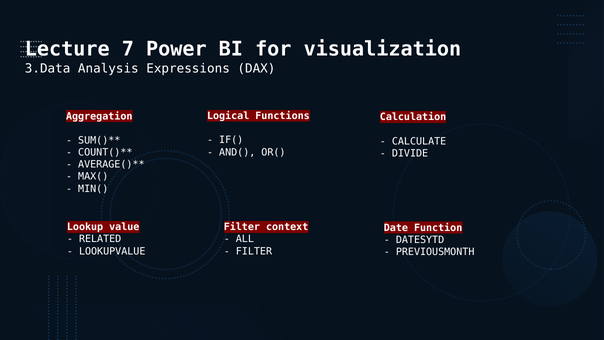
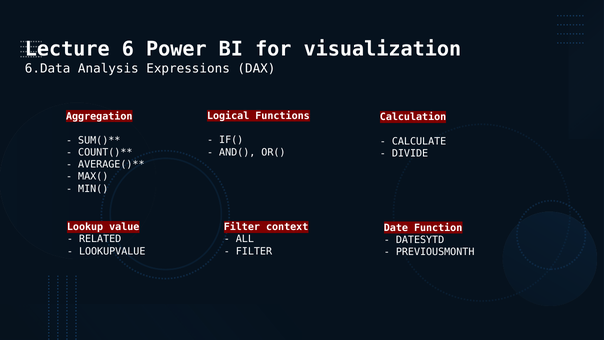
7: 7 -> 6 (128, 49)
3.Data: 3.Data -> 6.Data (48, 68)
